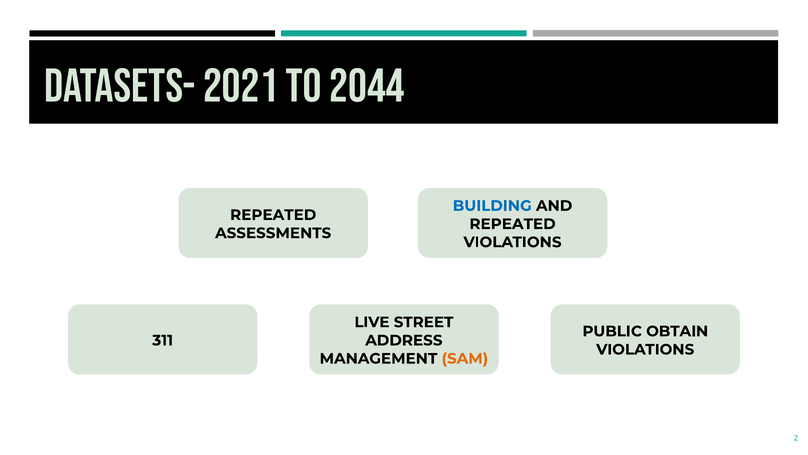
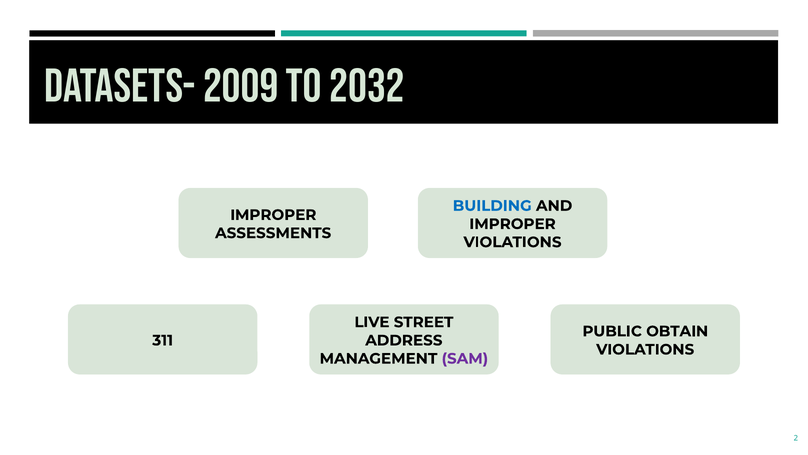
2021: 2021 -> 2009 (241, 86)
2044: 2044 -> 2032 (367, 86)
REPEATED: REPEATED -> IMPROPER (273, 215)
REPEATED: REPEATED -> IMPROPER (513, 224)
SAM colour: orange -> purple (465, 358)
